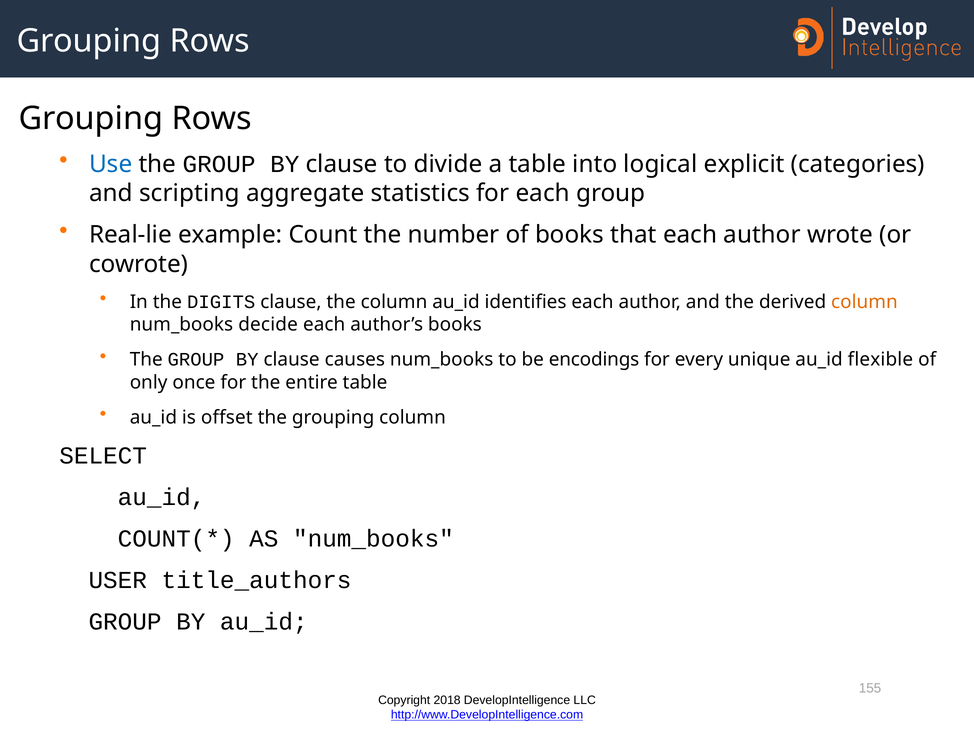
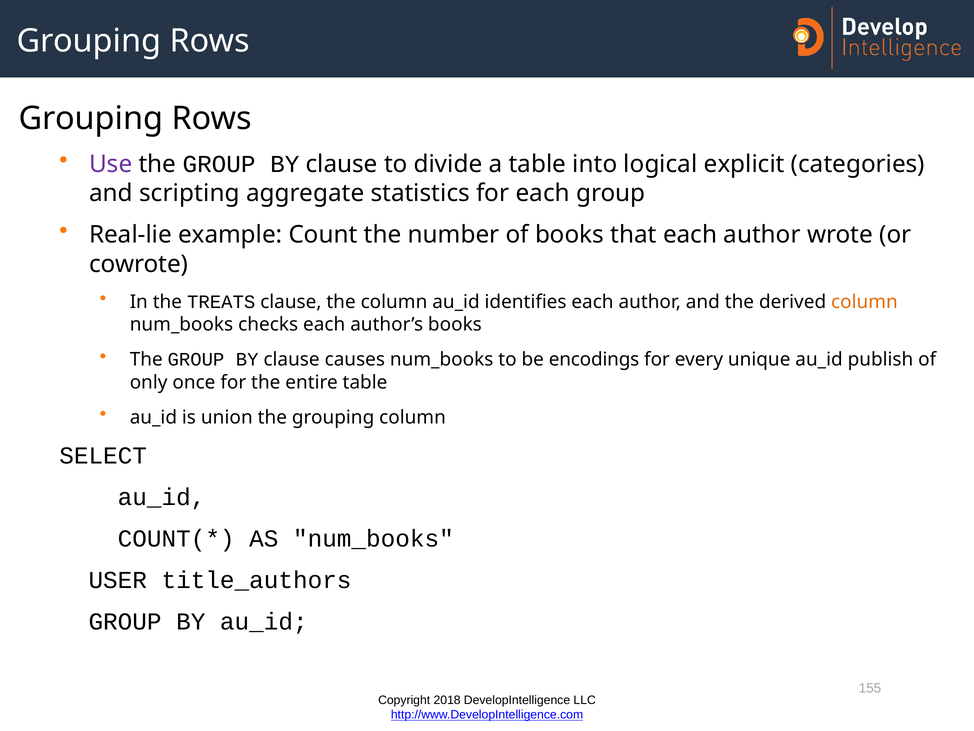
Use colour: blue -> purple (111, 164)
DIGITS: DIGITS -> TREATS (221, 302)
decide: decide -> checks (268, 324)
flexible: flexible -> publish (880, 359)
offset: offset -> union (227, 417)
